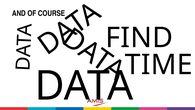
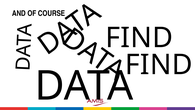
TIME: TIME -> FIND (159, 65)
